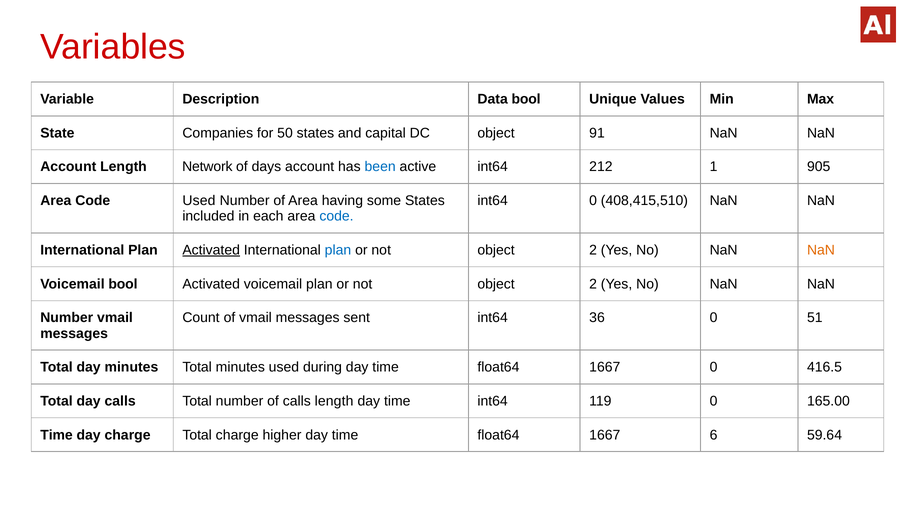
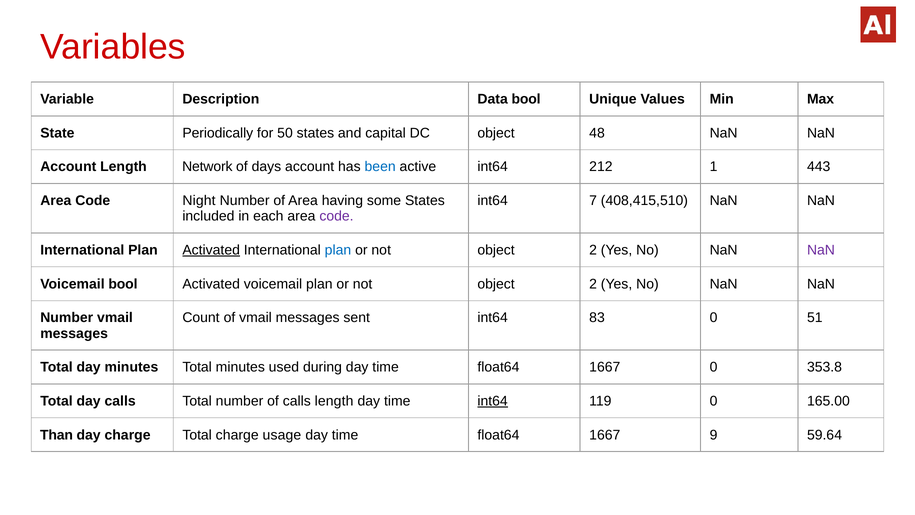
Companies: Companies -> Periodically (218, 133)
91: 91 -> 48 (597, 133)
905: 905 -> 443 (819, 167)
Code Used: Used -> Night (199, 201)
int64 0: 0 -> 7 (593, 201)
code colour: blue -> purple (337, 216)
NaN colour: orange -> purple (821, 250)
36: 36 -> 83 (597, 318)
416.5: 416.5 -> 353.8 (825, 367)
int64 underline: none -> present (493, 401)
Time: Time -> Than (57, 435)
higher: higher -> usage (282, 435)
6: 6 -> 9 (714, 435)
